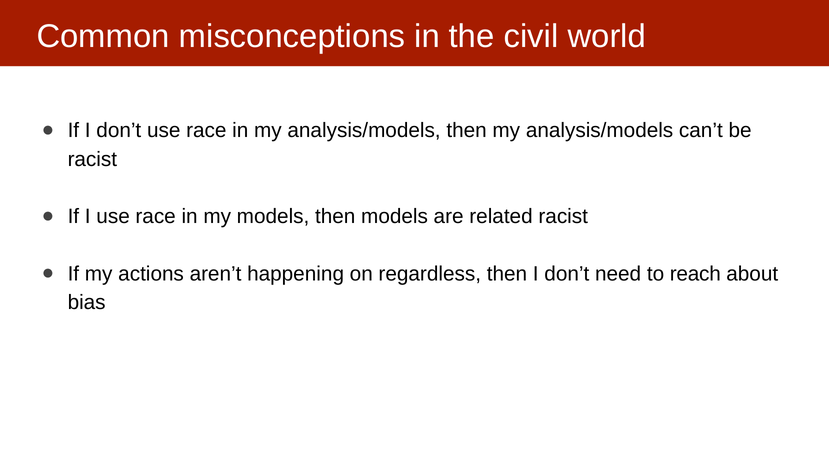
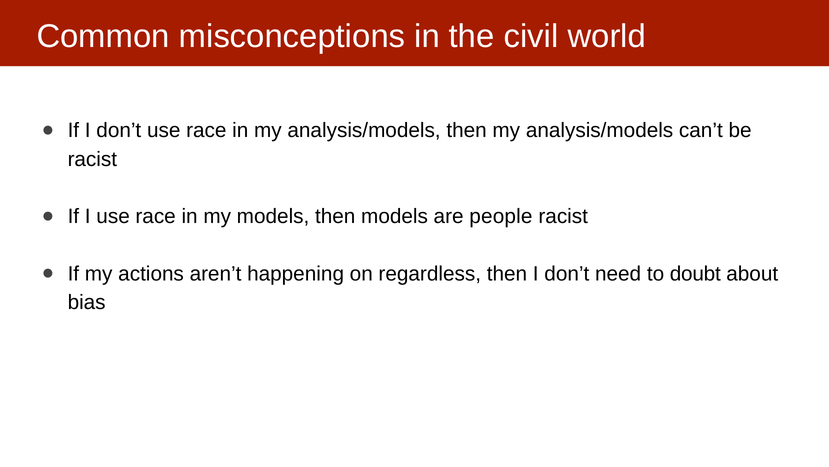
related: related -> people (501, 216)
reach: reach -> doubt (695, 273)
